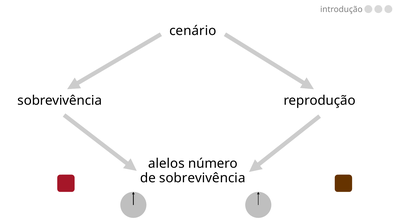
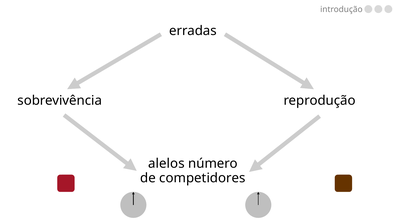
cenário: cenário -> erradas (193, 31)
de sobrevivência: sobrevivência -> competidores (202, 178)
